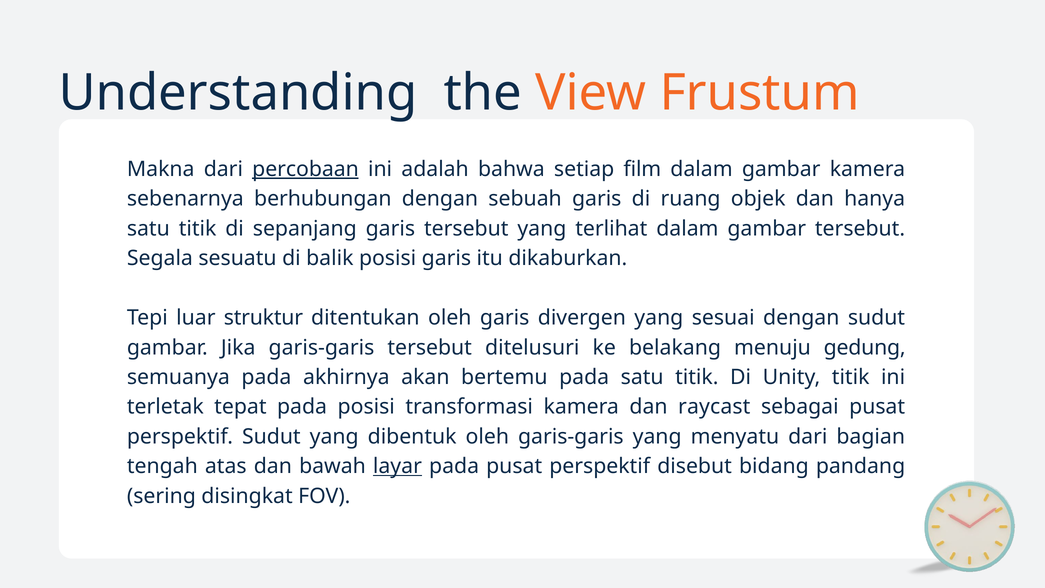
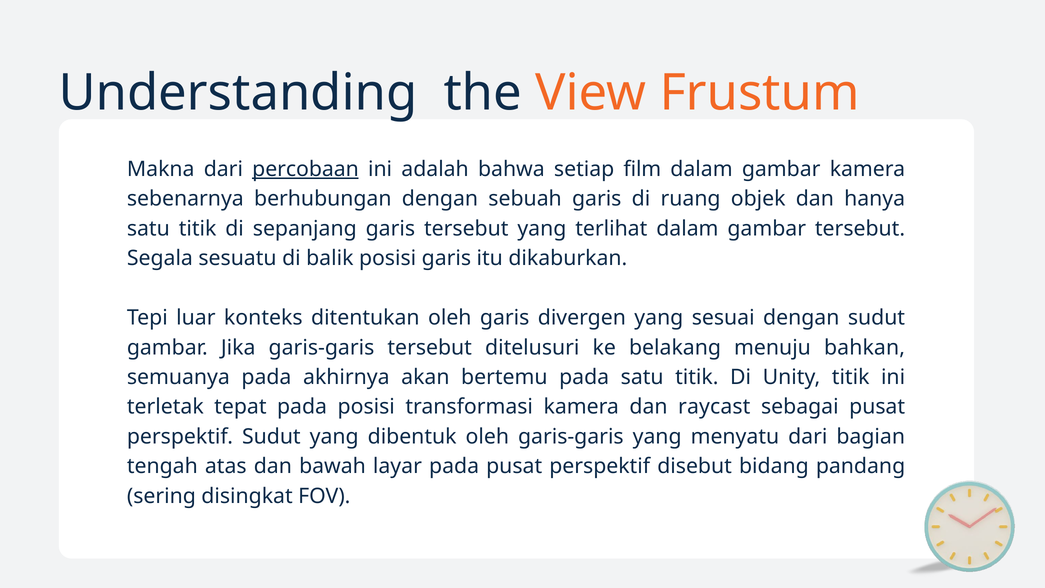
struktur: struktur -> konteks (263, 318)
gedung: gedung -> bahkan (865, 347)
layar underline: present -> none (397, 466)
